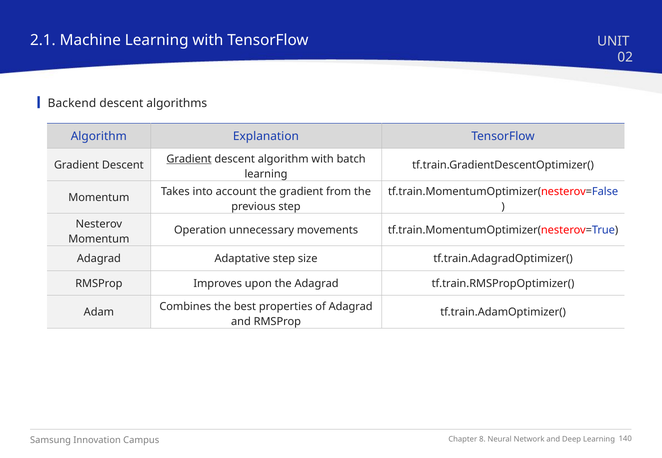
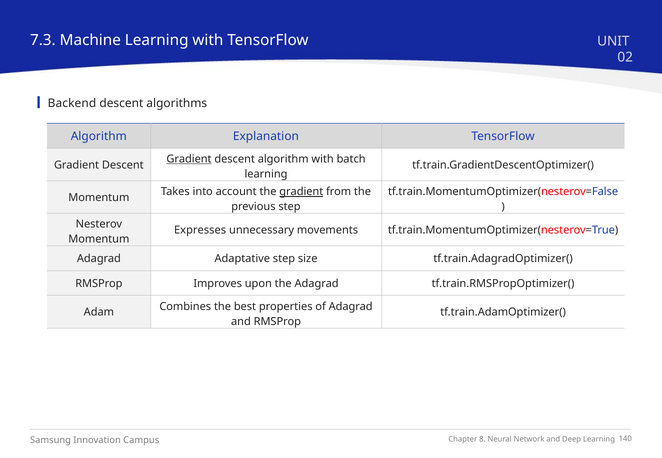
2.1: 2.1 -> 7.3 (43, 40)
gradient underline: none -> present (301, 192)
Operation: Operation -> Expresses (200, 230)
